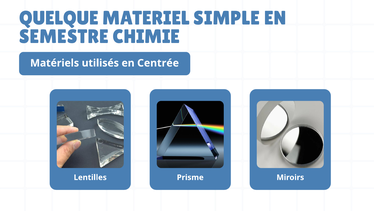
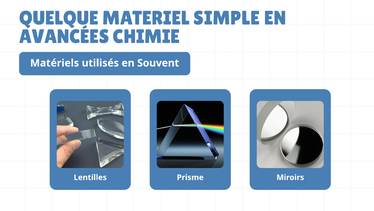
SEMESTRE: SEMESTRE -> AVANCÉES (64, 37)
Centrée: Centrée -> Souvent (158, 63)
